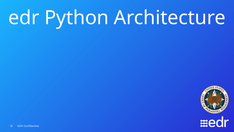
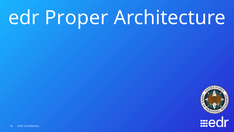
Python: Python -> Proper (76, 18)
